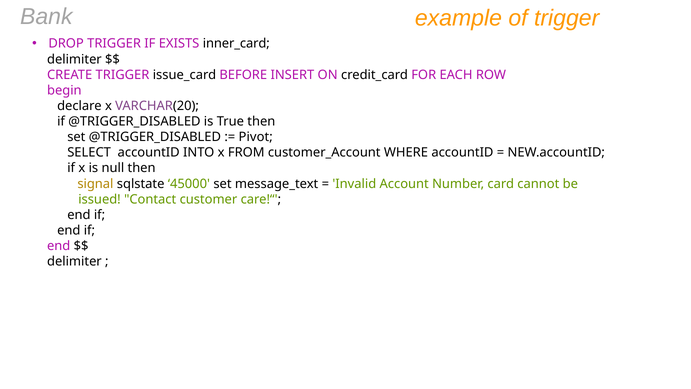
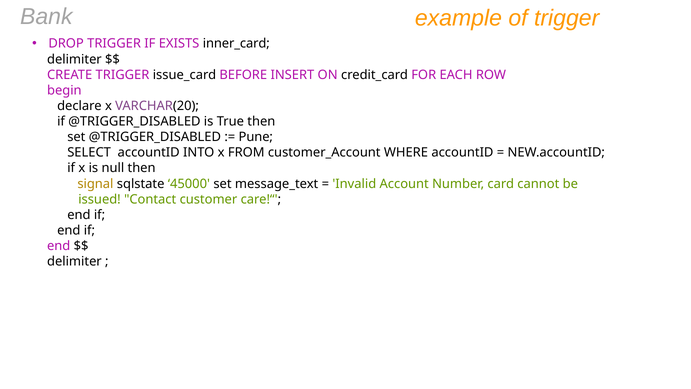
Pivot: Pivot -> Pune (256, 137)
